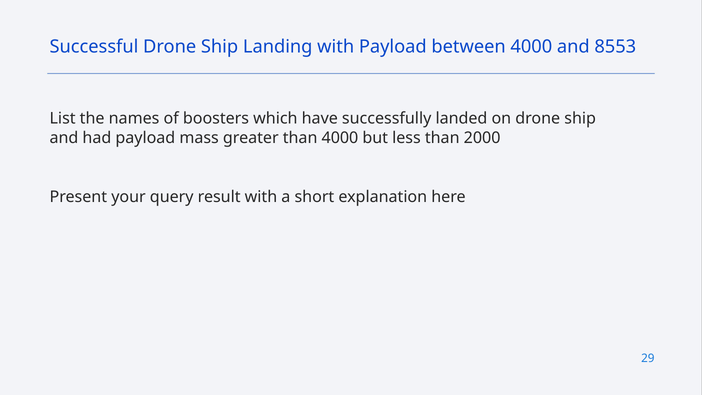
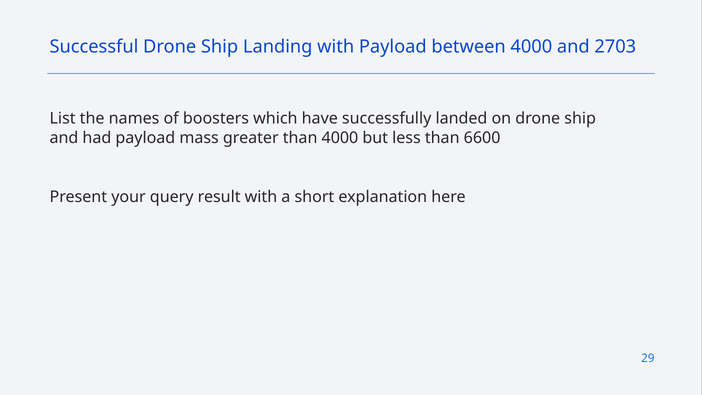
8553: 8553 -> 2703 (615, 47)
2000: 2000 -> 6600 (482, 138)
